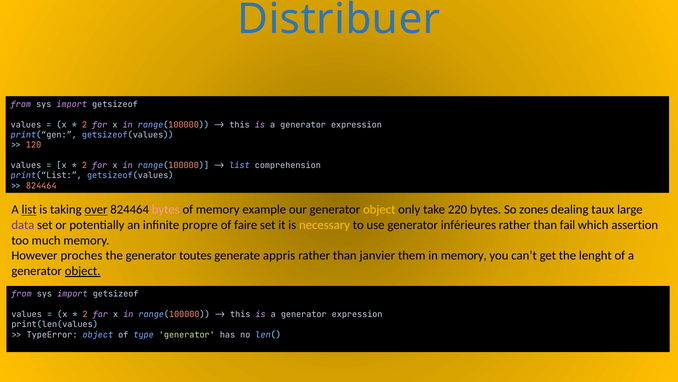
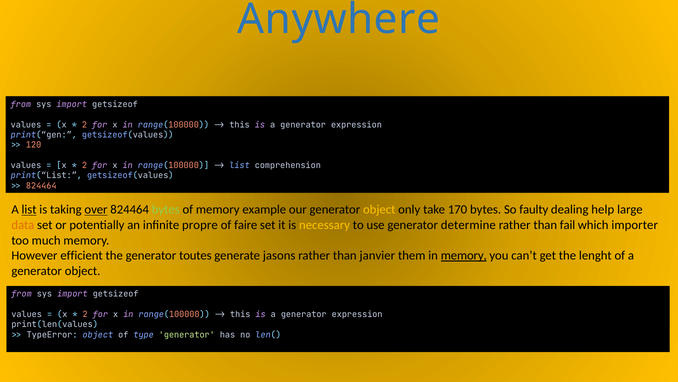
Distribuer: Distribuer -> Anywhere (339, 19)
bytes colour: pink -> light green (166, 209)
220: 220 -> 170 (458, 209)
zones: zones -> faulty (534, 209)
taux: taux -> help (603, 209)
data colour: purple -> orange (23, 225)
inférieures: inférieures -> determine (468, 225)
assertion: assertion -> importer (635, 225)
proches: proches -> efficient (82, 255)
appris: appris -> jasons (279, 255)
memory underline: none -> present (464, 255)
object underline: present -> none (83, 270)
